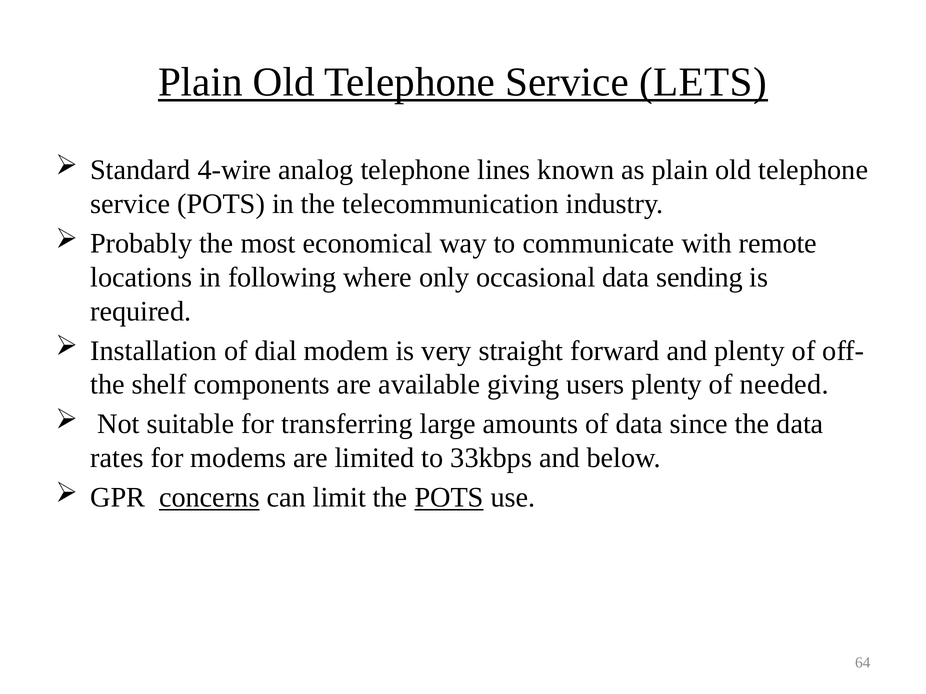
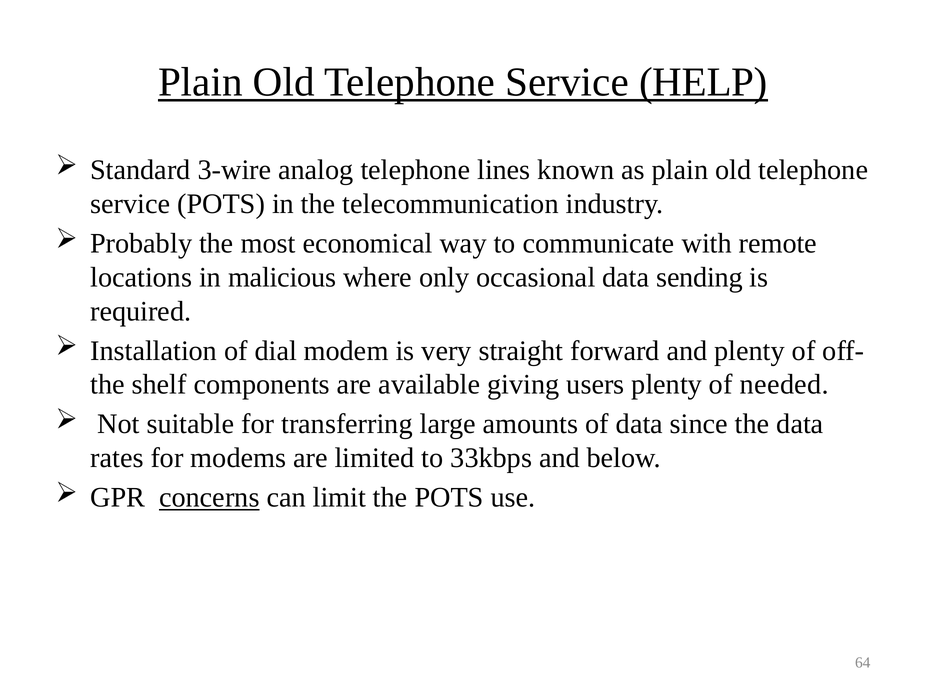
LETS: LETS -> HELP (703, 82)
4-wire: 4-wire -> 3-wire (234, 170)
following: following -> malicious (282, 278)
POTS underline: present -> none (449, 498)
